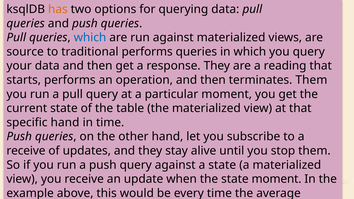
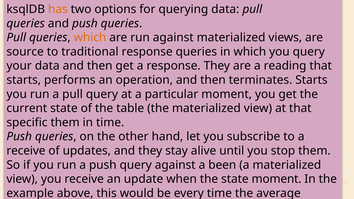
which colour: blue -> orange (90, 38)
traditional performs: performs -> response (147, 52)
terminates Them: Them -> Starts (311, 80)
specific hand: hand -> them (65, 123)
a state: state -> been (222, 165)
